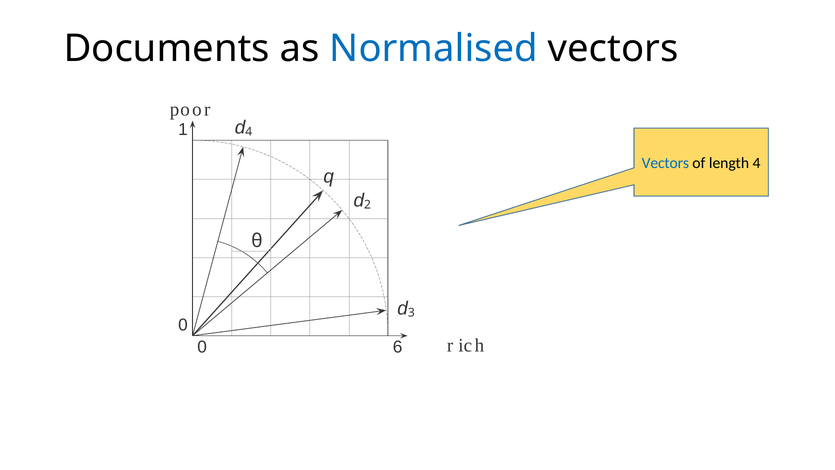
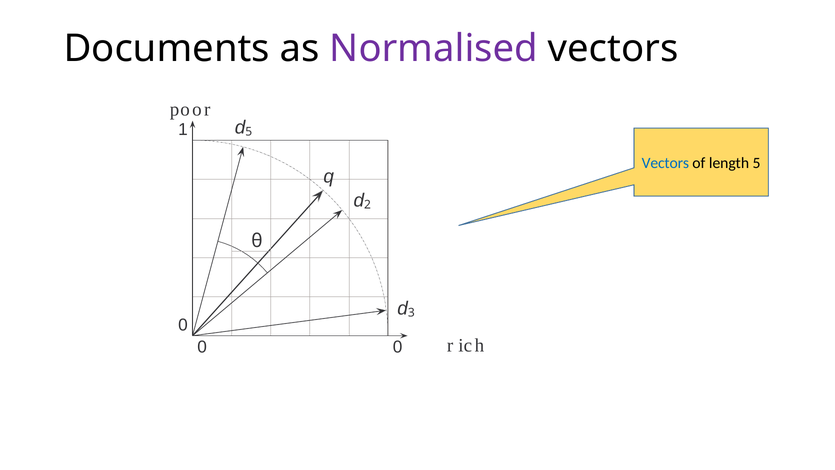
Normalised colour: blue -> purple (434, 48)
4: 4 -> 5 (249, 132)
length 4: 4 -> 5 (757, 163)
6: 6 -> 0 (398, 347)
